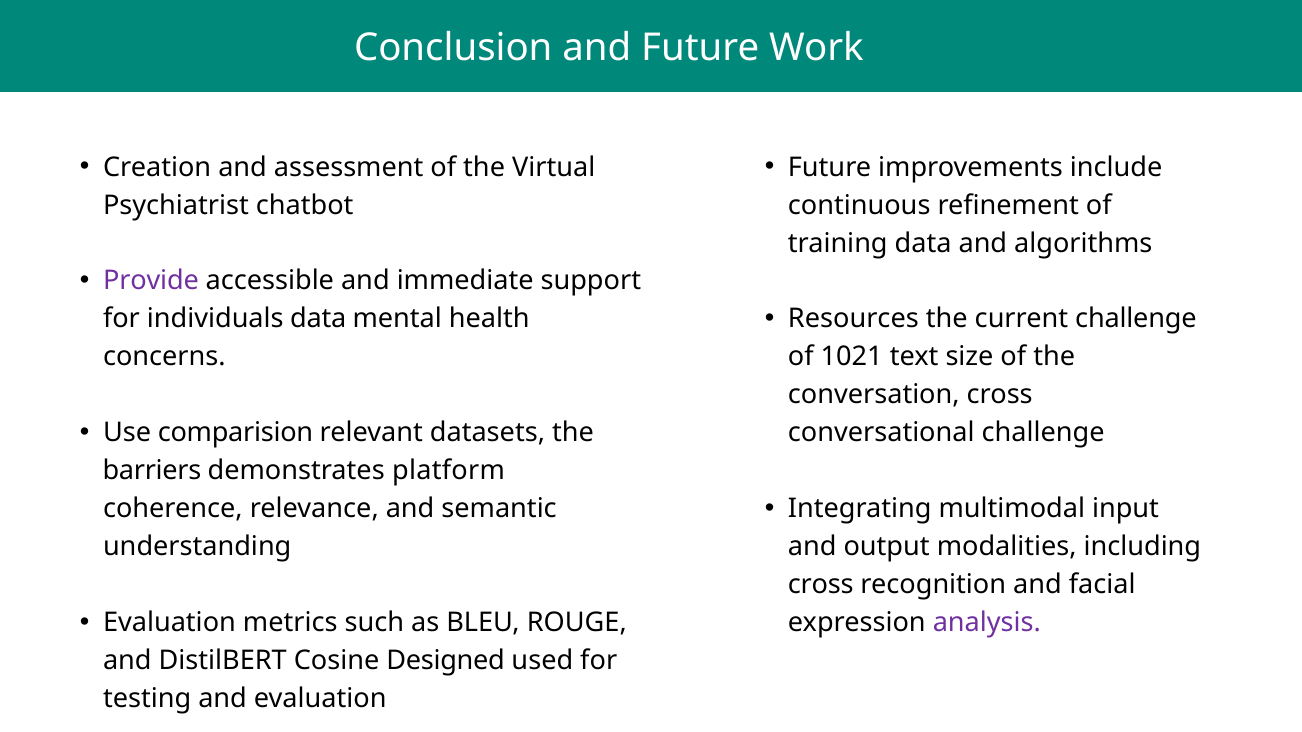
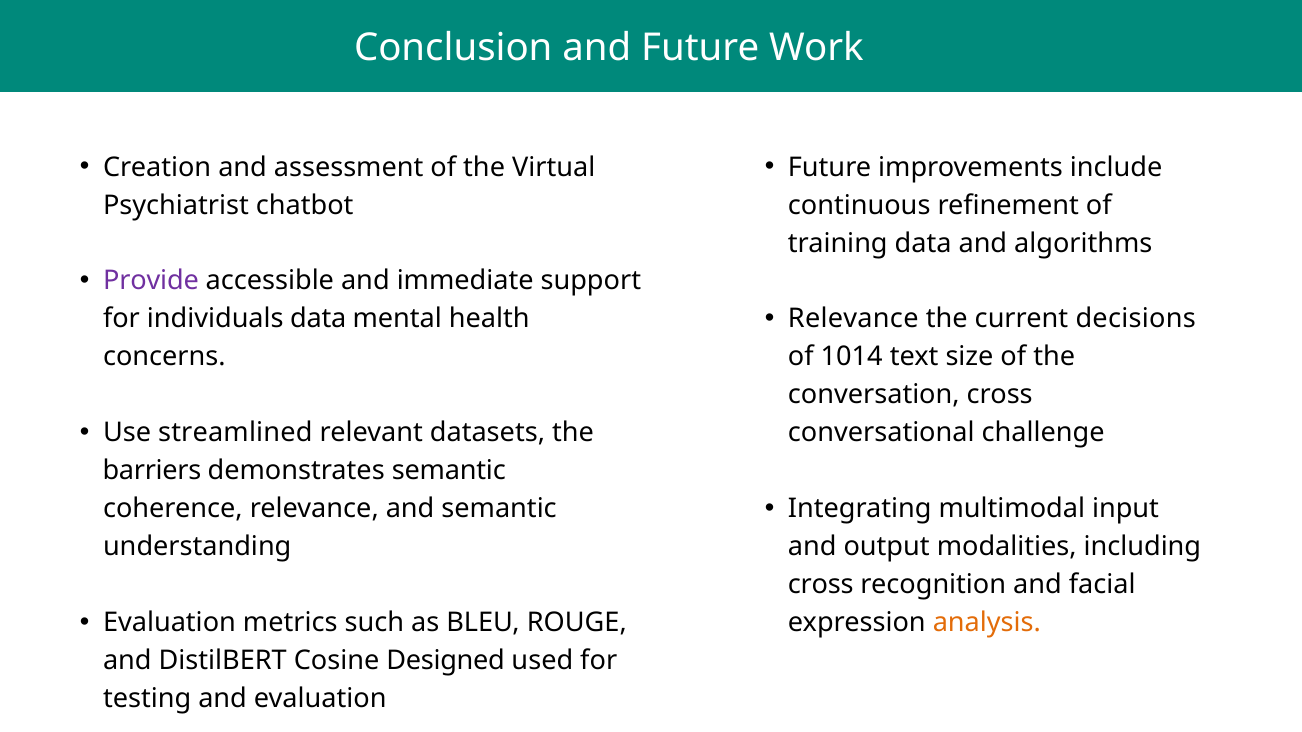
Resources: Resources -> Relevance (853, 319)
current challenge: challenge -> decisions (1136, 319)
1021: 1021 -> 1014 (852, 357)
comparision: comparision -> streamlined (235, 433)
demonstrates platform: platform -> semantic (449, 471)
analysis colour: purple -> orange (987, 623)
